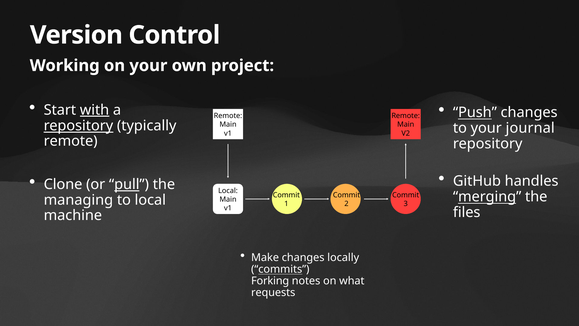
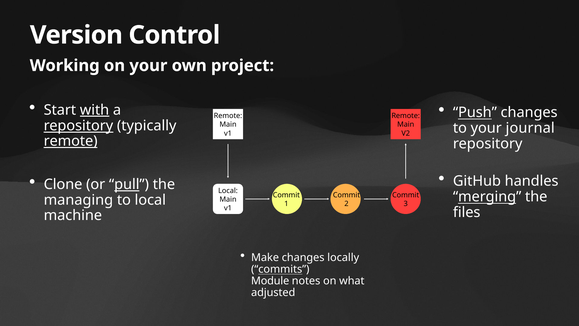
remote underline: none -> present (71, 141)
Forking: Forking -> Module (270, 281)
requests: requests -> adjusted (273, 292)
